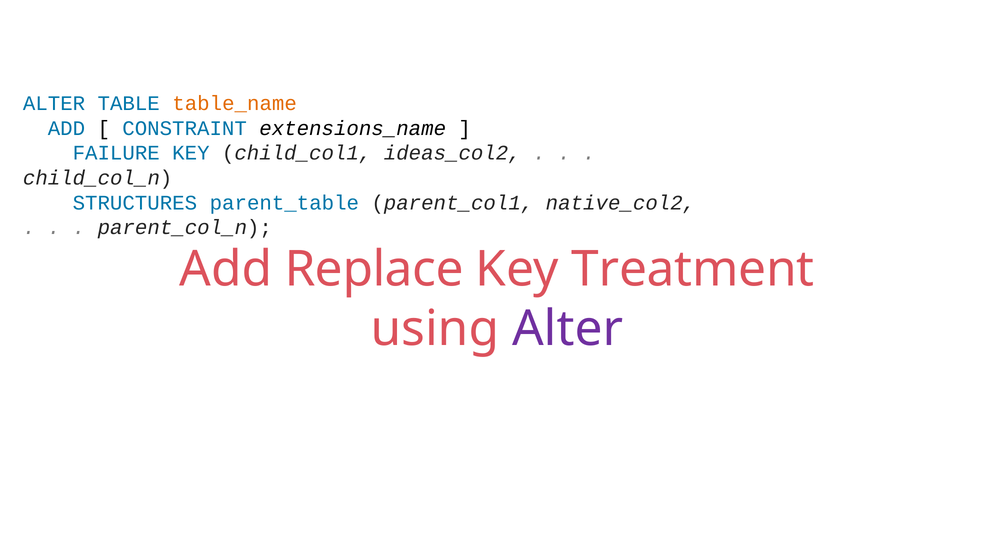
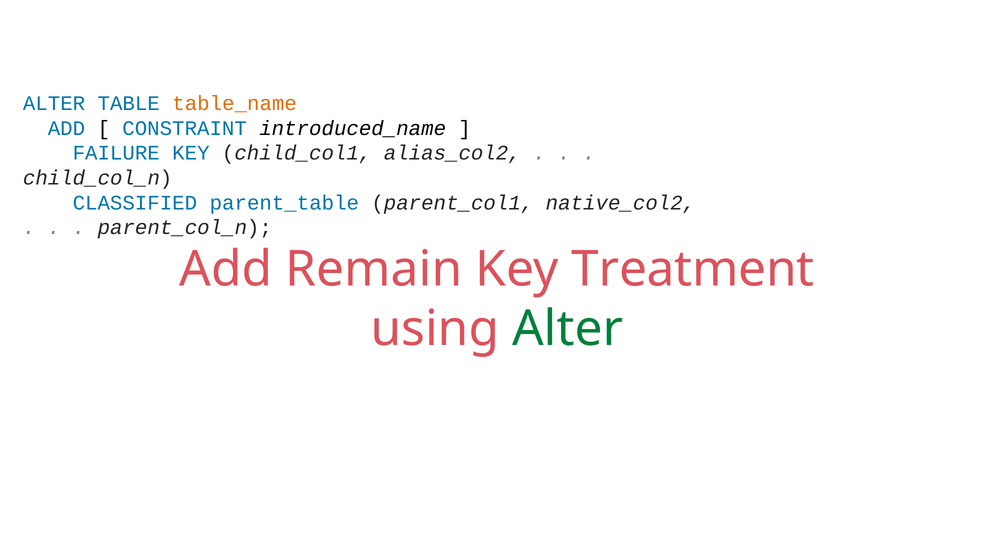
extensions_name: extensions_name -> introduced_name (353, 128)
ideas_col2: ideas_col2 -> alias_col2 (452, 153)
STRUCTURES: STRUCTURES -> CLASSIFIED (135, 203)
Replace: Replace -> Remain (374, 270)
Alter colour: purple -> green (568, 329)
